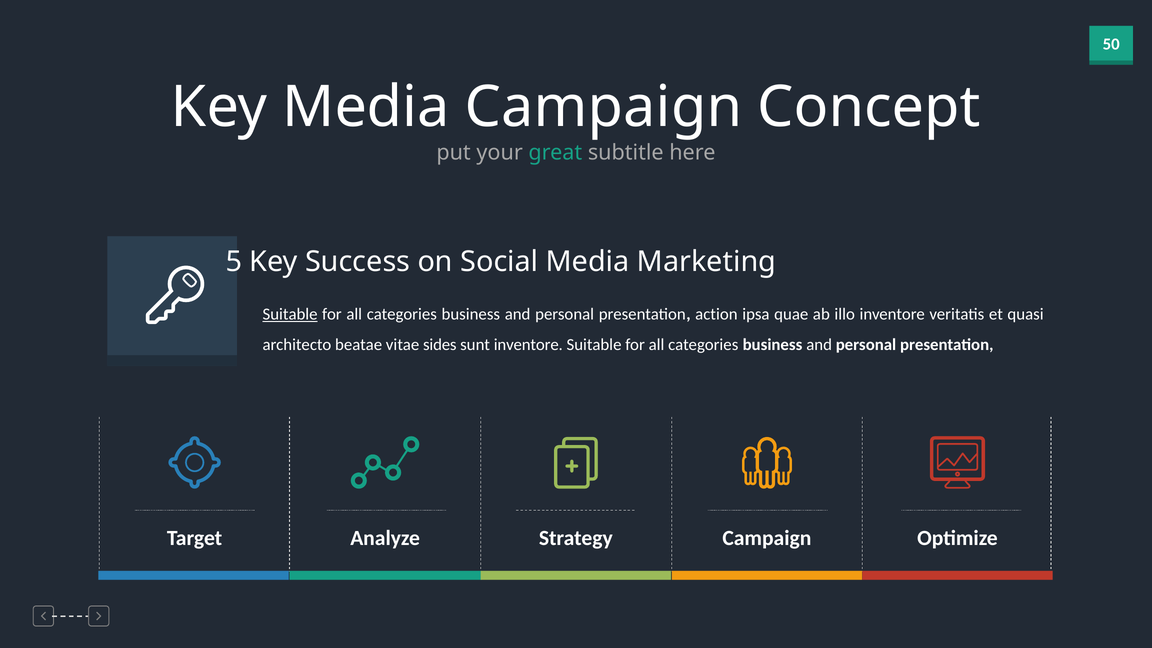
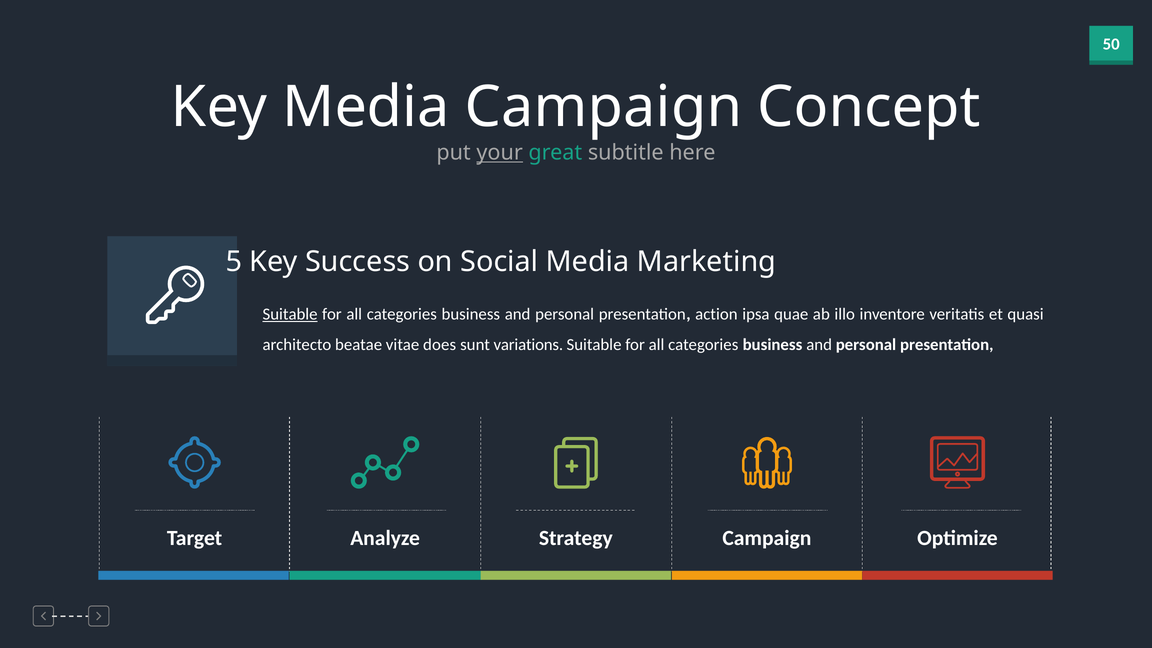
your underline: none -> present (500, 153)
sides: sides -> does (440, 345)
sunt inventore: inventore -> variations (528, 345)
